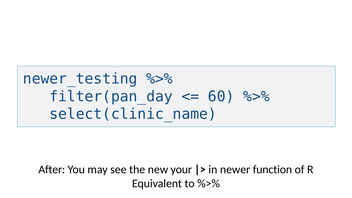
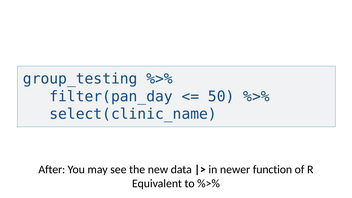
newer_testing: newer_testing -> group_testing (80, 79)
60: 60 -> 50 (221, 96)
your: your -> data (181, 169)
